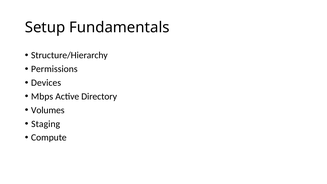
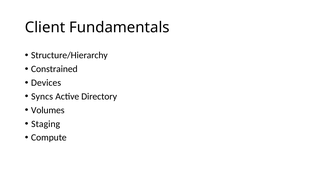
Setup: Setup -> Client (45, 27)
Permissions: Permissions -> Constrained (54, 69)
Mbps: Mbps -> Syncs (42, 96)
